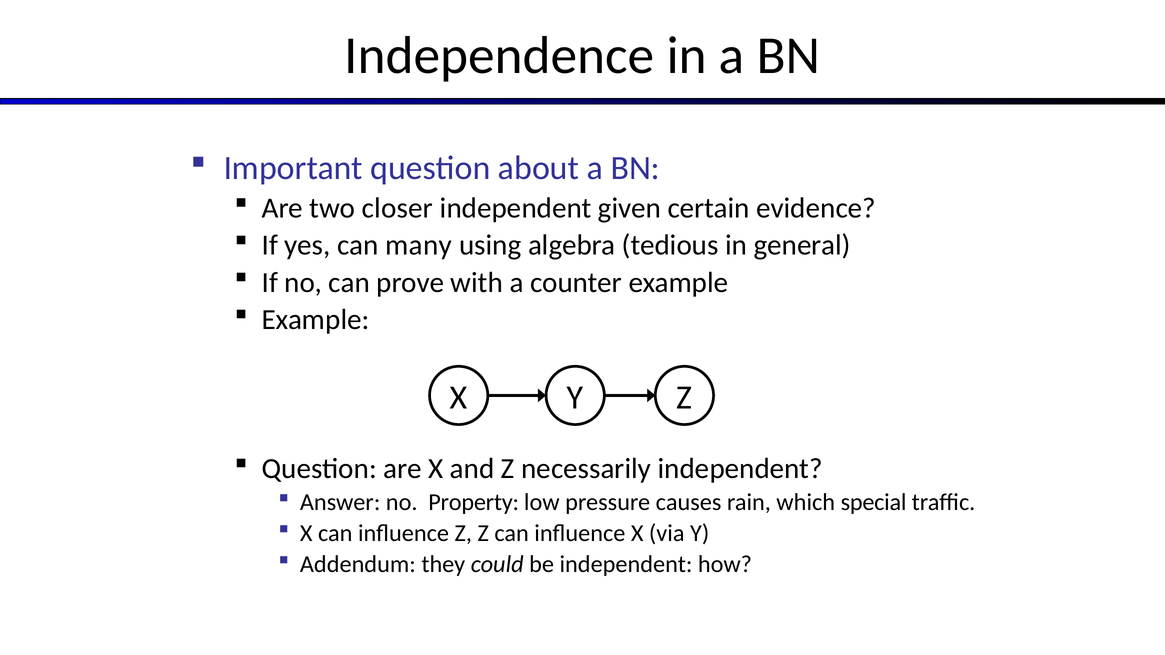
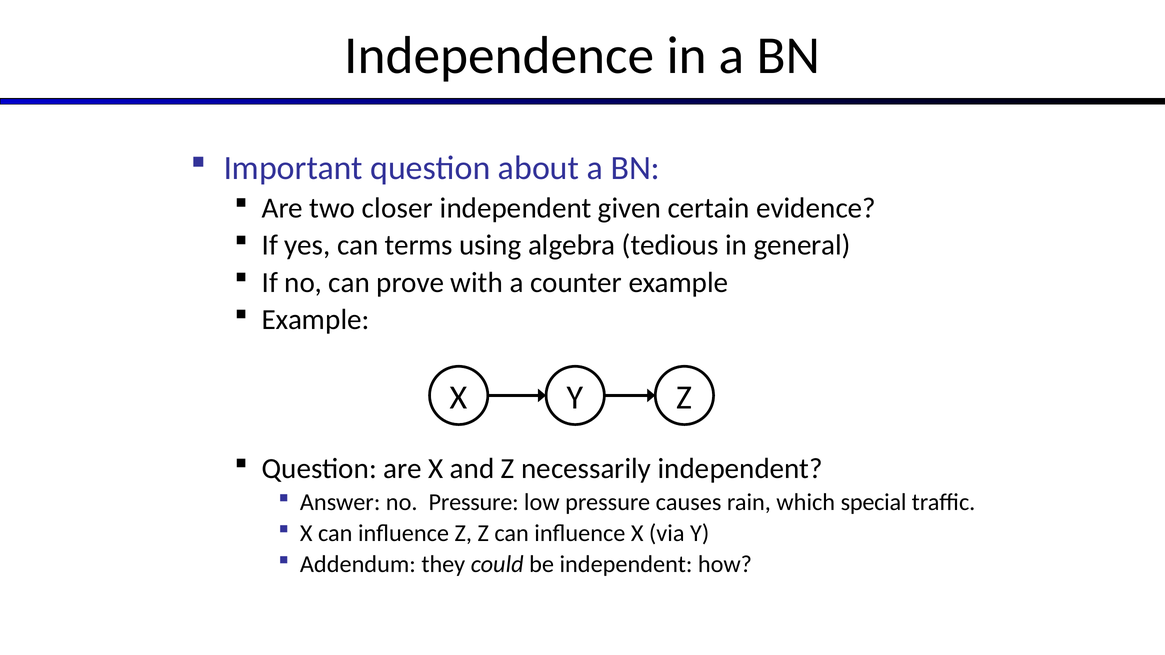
many: many -> terms (419, 245)
no Property: Property -> Pressure (474, 503)
